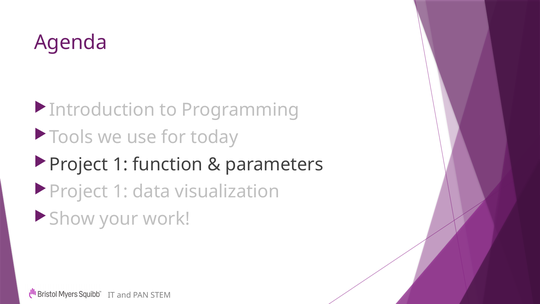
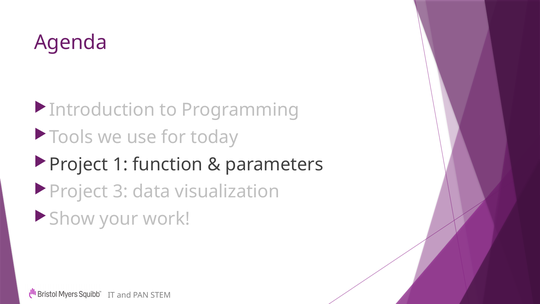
1: 1 -> 3 (120, 191)
